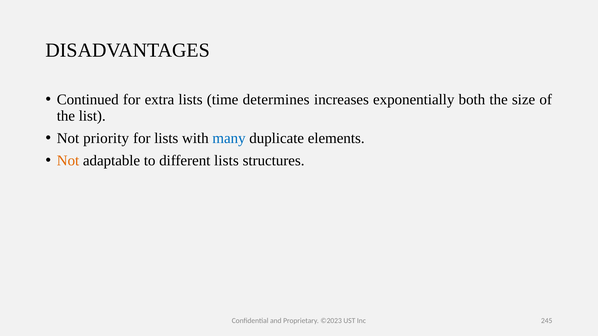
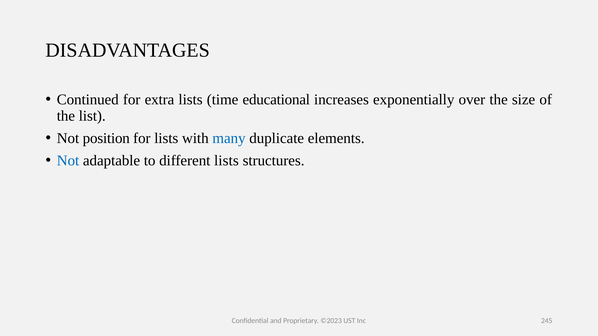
determines: determines -> educational (276, 100)
both: both -> over (472, 100)
priority: priority -> position (106, 138)
Not colour: orange -> blue (68, 161)
